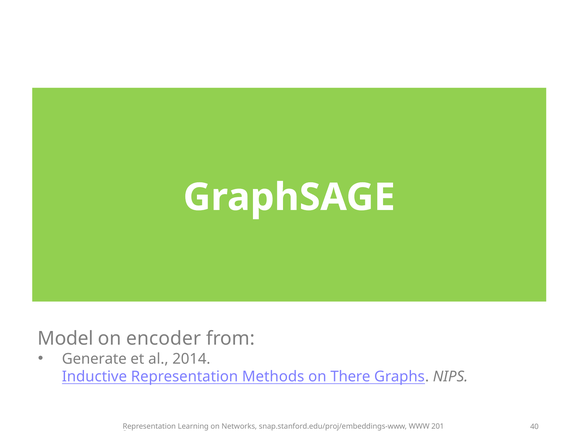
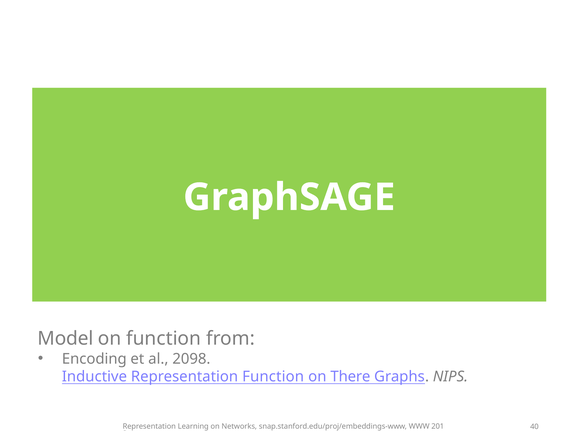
on encoder: encoder -> function (164, 339)
Generate: Generate -> Encoding (94, 359)
2014: 2014 -> 2098 (191, 359)
Representation Methods: Methods -> Function (273, 377)
